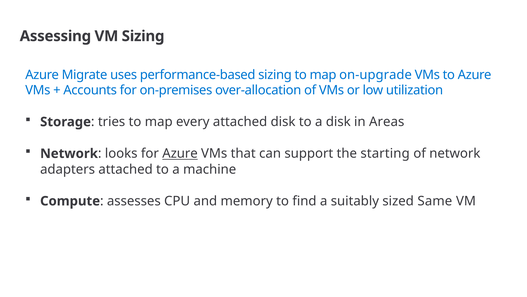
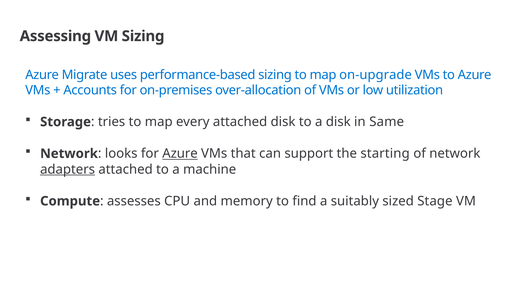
Areas: Areas -> Same (387, 122)
adapters underline: none -> present (68, 169)
Same: Same -> Stage (435, 201)
